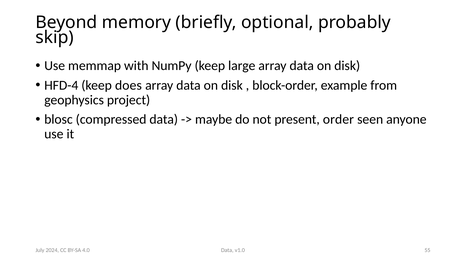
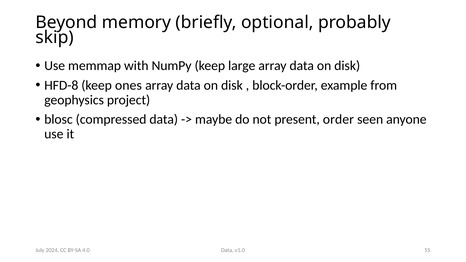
HFD-4: HFD-4 -> HFD-8 (61, 85)
does: does -> ones (128, 85)
